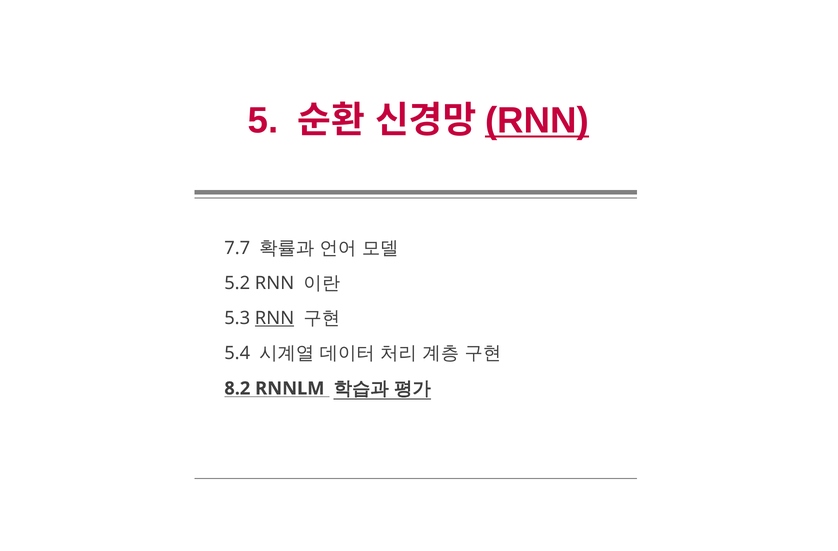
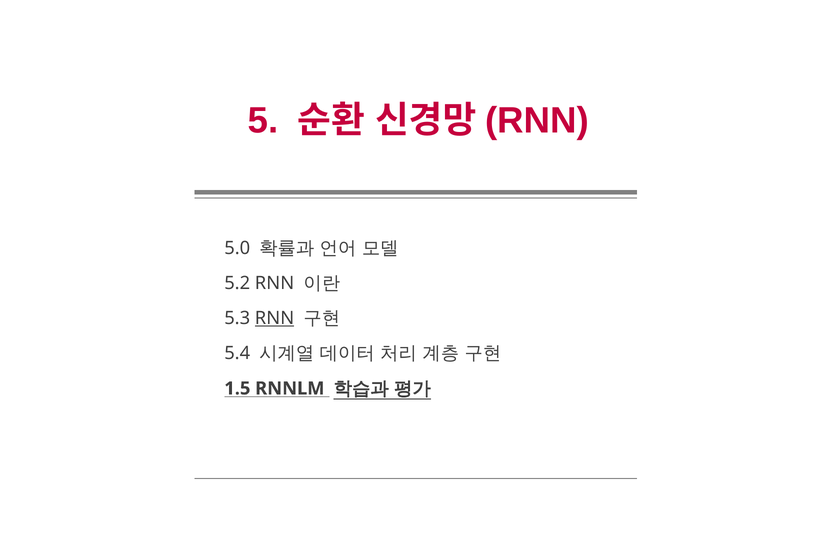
RNN underline: present -> none (537, 120)
7.7: 7.7 -> 5.0 (237, 248)
8.2: 8.2 -> 1.5 (237, 388)
